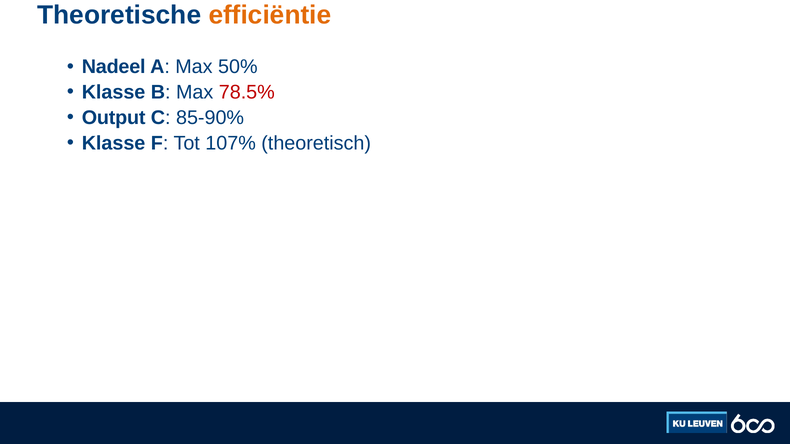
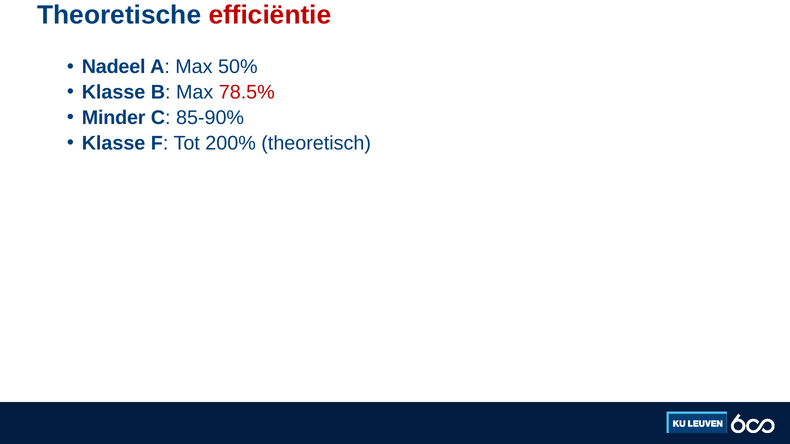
efficiëntie colour: orange -> red (270, 15)
Output: Output -> Minder (114, 118)
107%: 107% -> 200% (231, 143)
